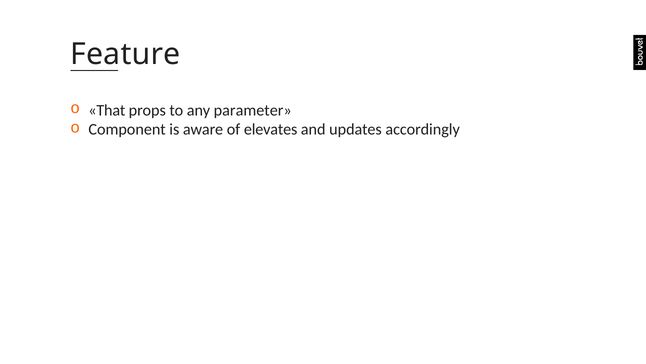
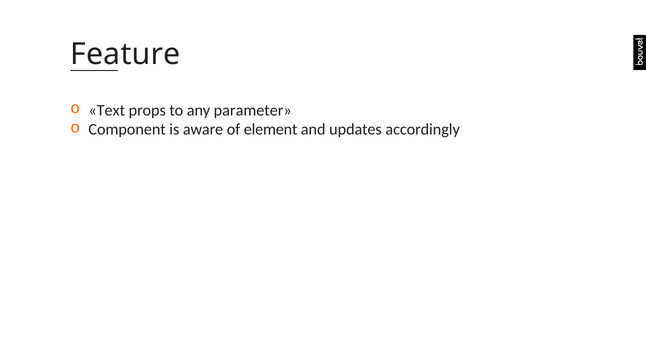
That: That -> Text (107, 110)
elevates: elevates -> element (271, 129)
